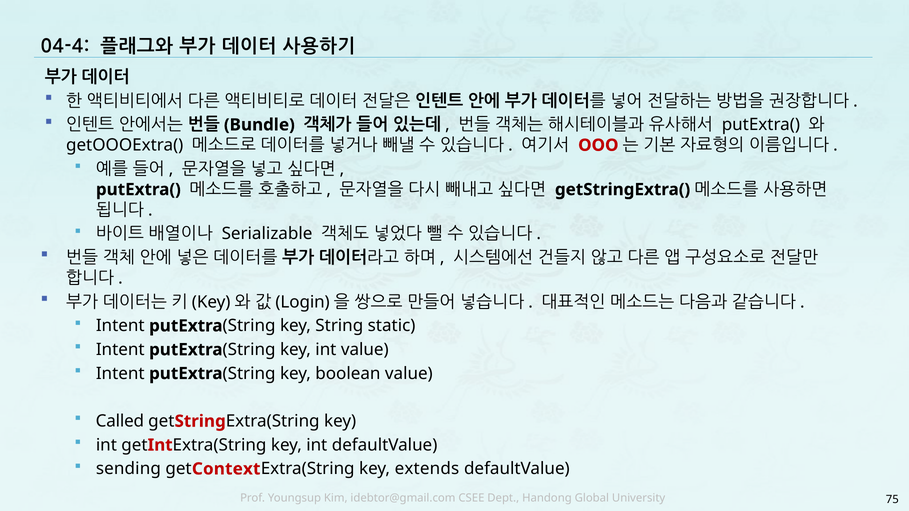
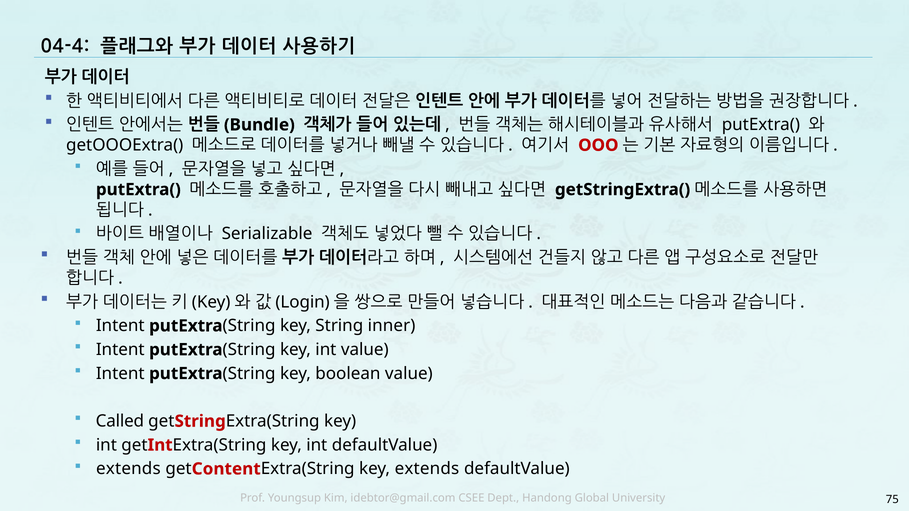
static: static -> inner (392, 326)
sending: sending -> extends (128, 469)
Context: Context -> Content (226, 469)
